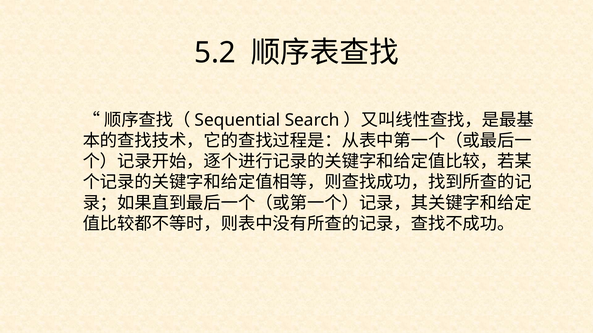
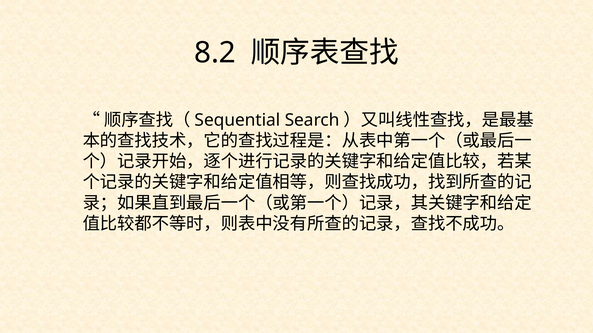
5.2: 5.2 -> 8.2 (215, 53)
